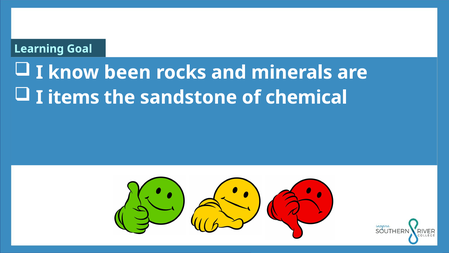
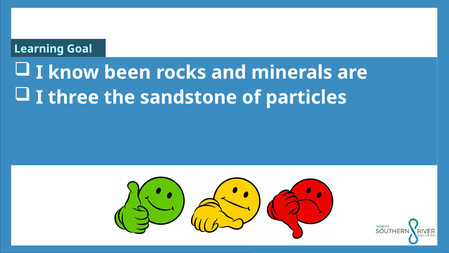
items: items -> three (73, 97)
chemical: chemical -> particles (306, 97)
